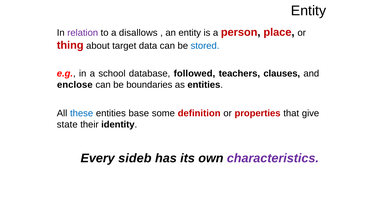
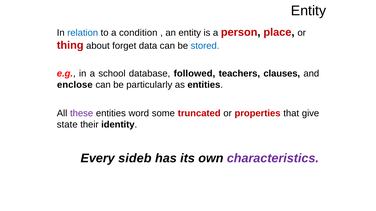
relation colour: purple -> blue (83, 33)
disallows: disallows -> condition (138, 33)
target: target -> forget (124, 46)
boundaries: boundaries -> particularly (149, 85)
these colour: blue -> purple (82, 113)
base: base -> word (139, 113)
definition: definition -> truncated (199, 113)
